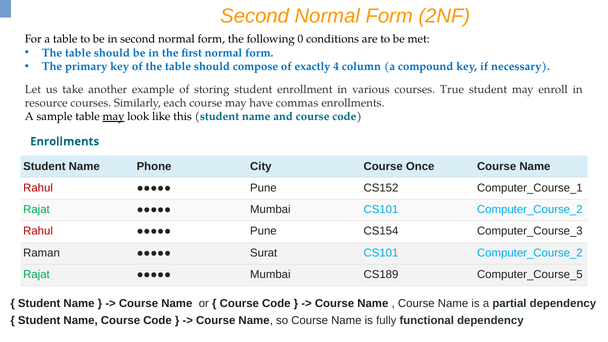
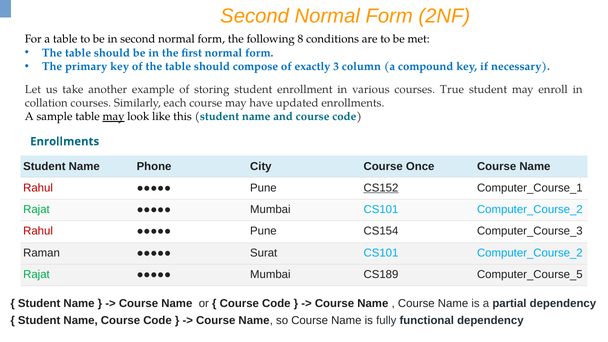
0: 0 -> 8 (300, 39)
4: 4 -> 3 (336, 66)
resource: resource -> collation (46, 103)
commas: commas -> updated (297, 103)
CS152 underline: none -> present (381, 188)
